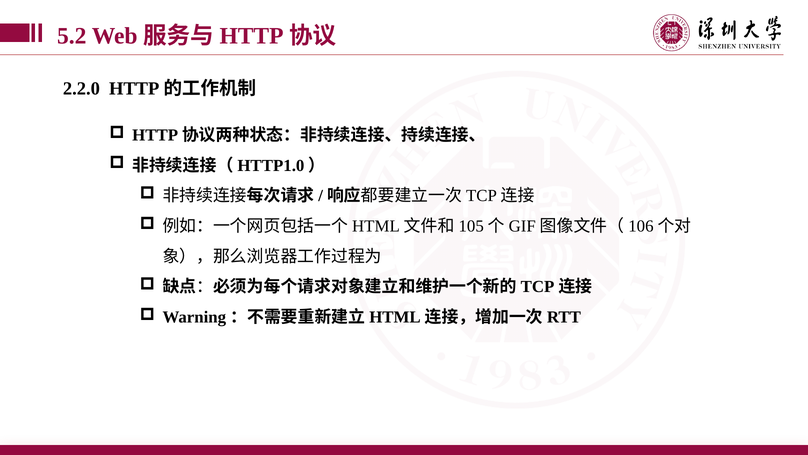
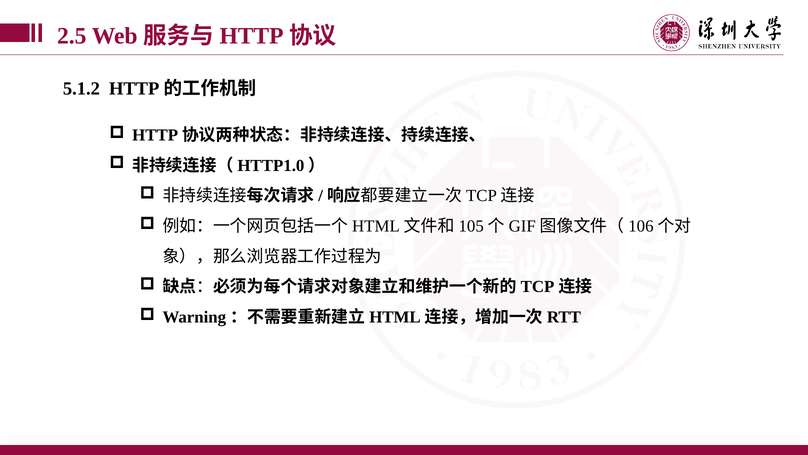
5.2: 5.2 -> 2.5 (72, 36)
2.2.0: 2.2.0 -> 5.1.2 (81, 89)
